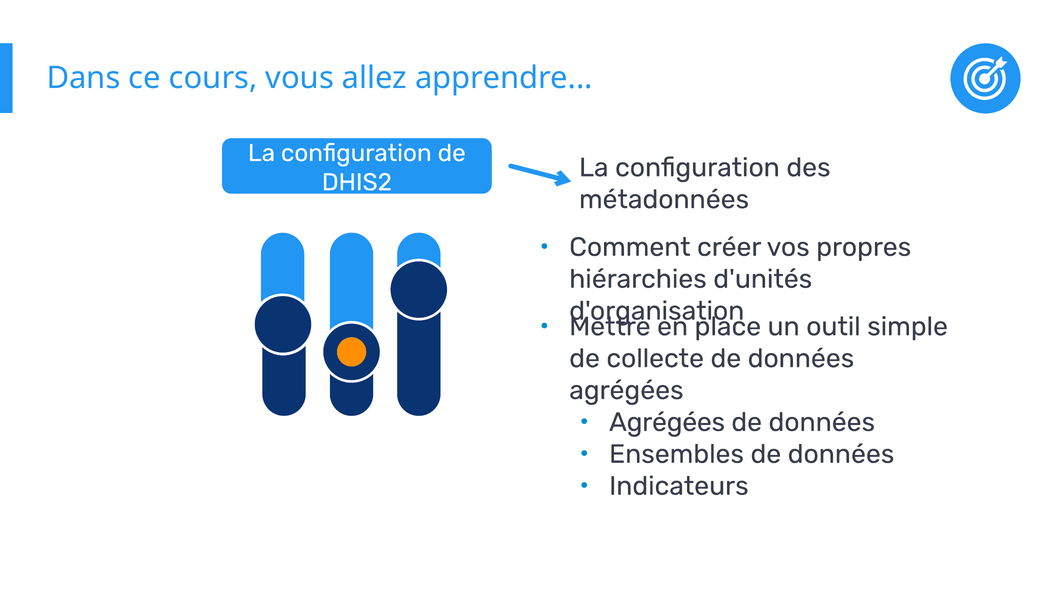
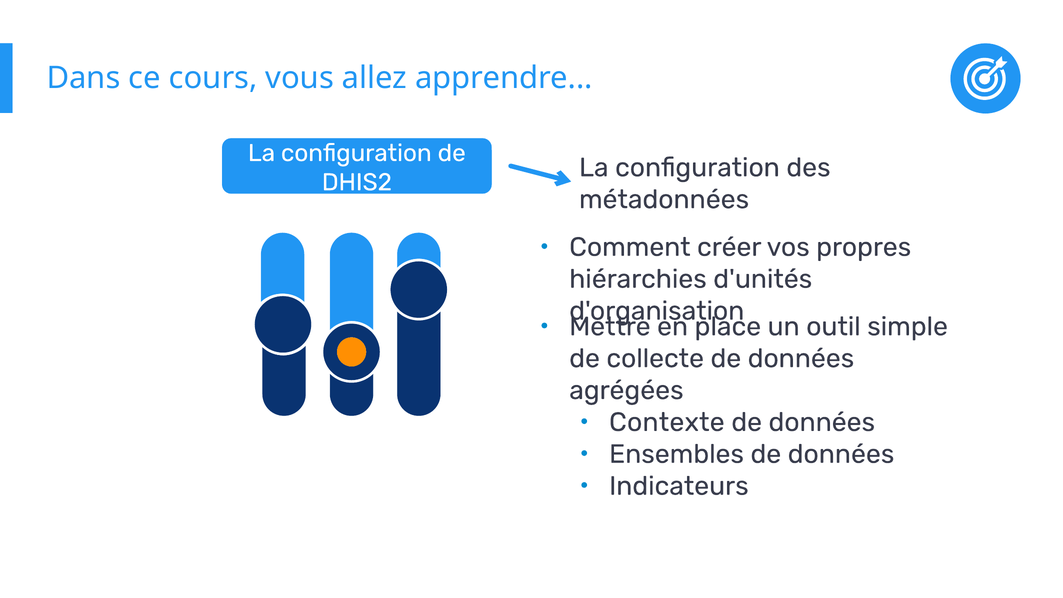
Agrégées: Agrégées -> Contexte (667, 422)
